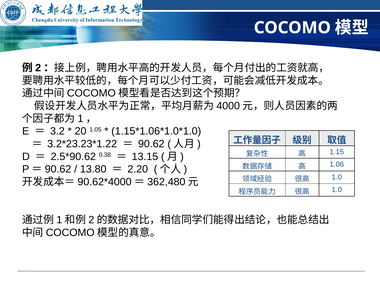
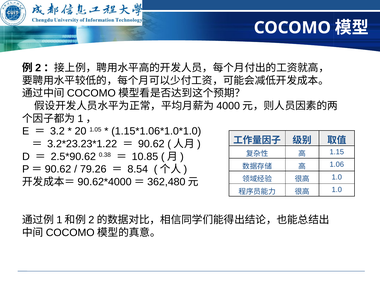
13.15: 13.15 -> 10.85 (145, 157)
13.80: 13.80 -> 79.26 (93, 169)
2.20: 2.20 -> 8.54 (138, 169)
